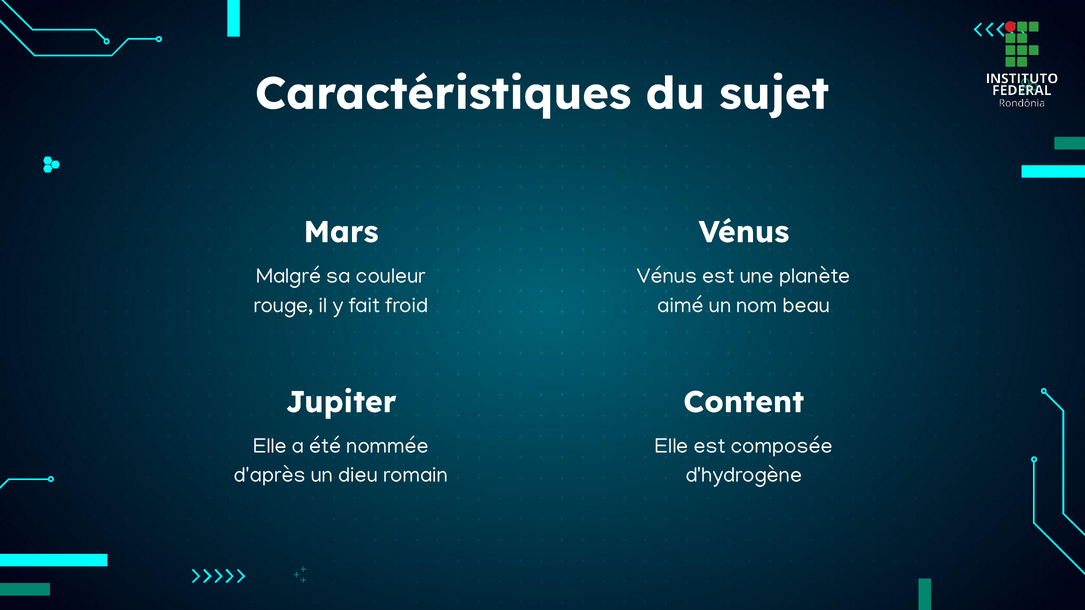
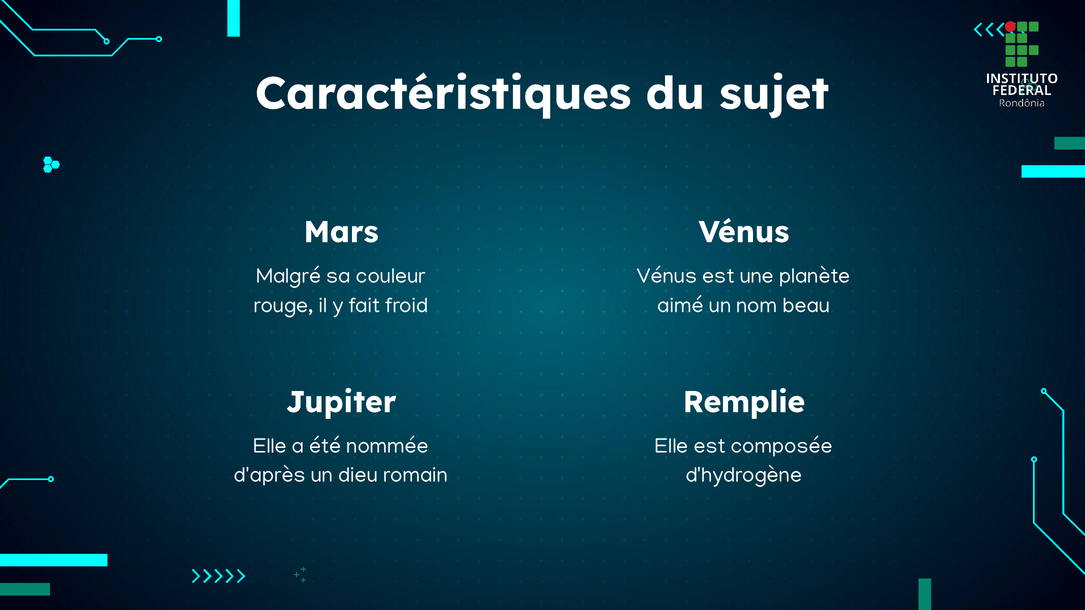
Content: Content -> Remplie (744, 402)
